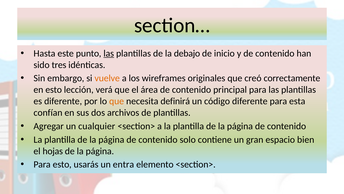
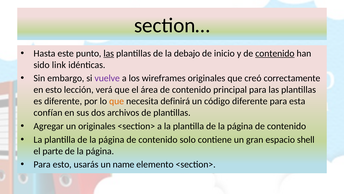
contenido underline: none -> present (275, 53)
tres: tres -> link (59, 65)
vuelve colour: orange -> purple (107, 78)
un cualquier: cualquier -> originales (97, 126)
bien: bien -> shell (306, 139)
hojas: hojas -> parte (53, 151)
entra: entra -> name (124, 164)
